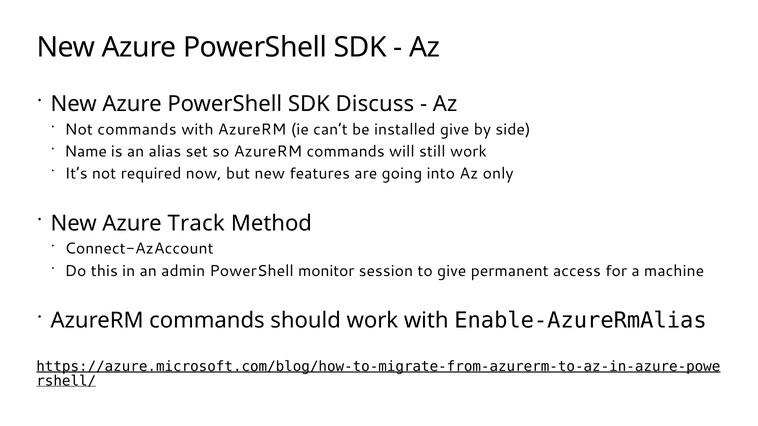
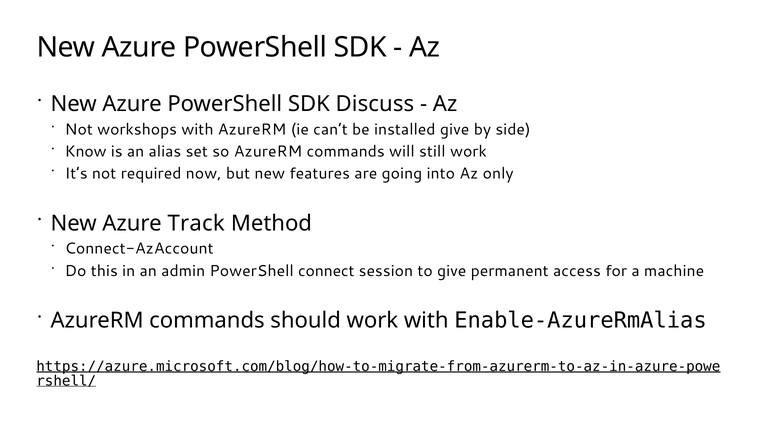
Not commands: commands -> workshops (137, 130)
Name: Name -> Know (86, 152)
monitor: monitor -> connect (326, 271)
